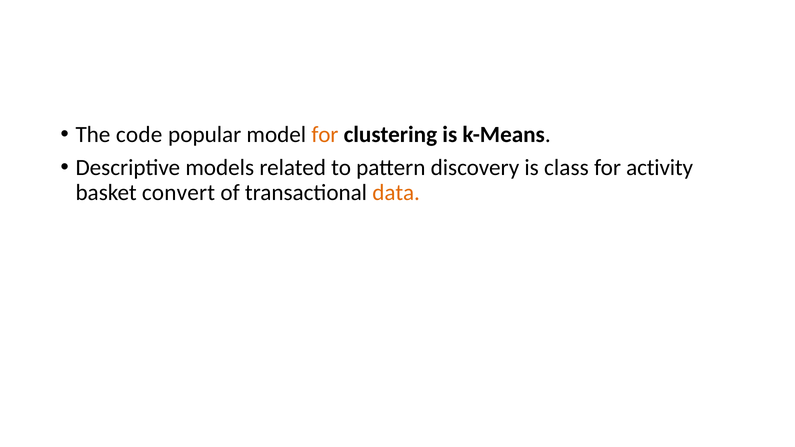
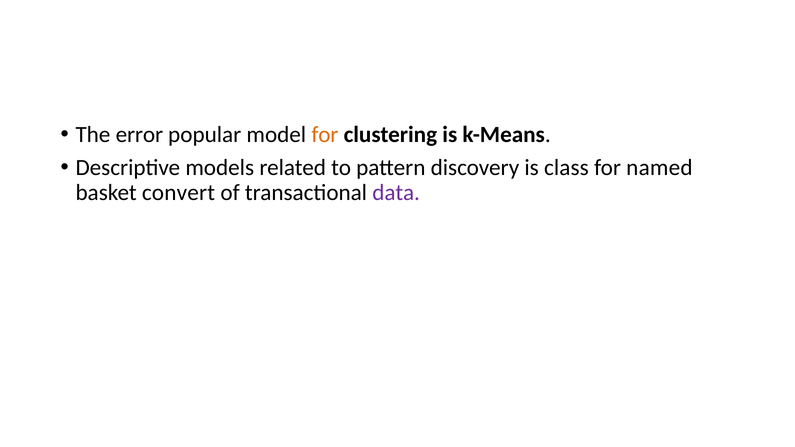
code: code -> error (139, 134)
activity: activity -> named (659, 168)
data colour: orange -> purple (396, 193)
